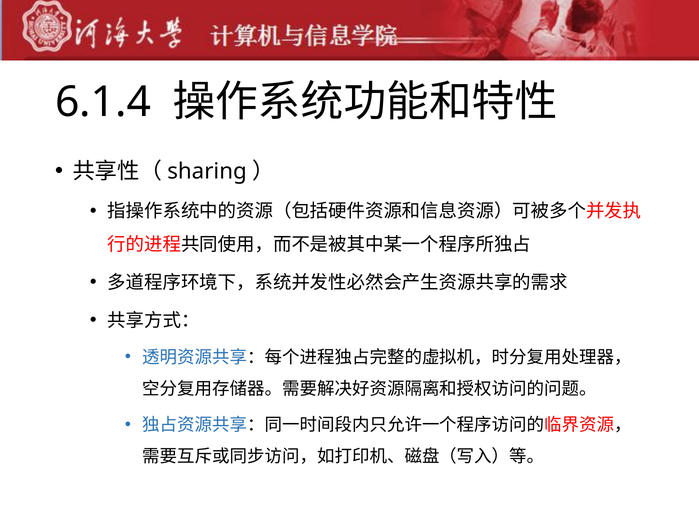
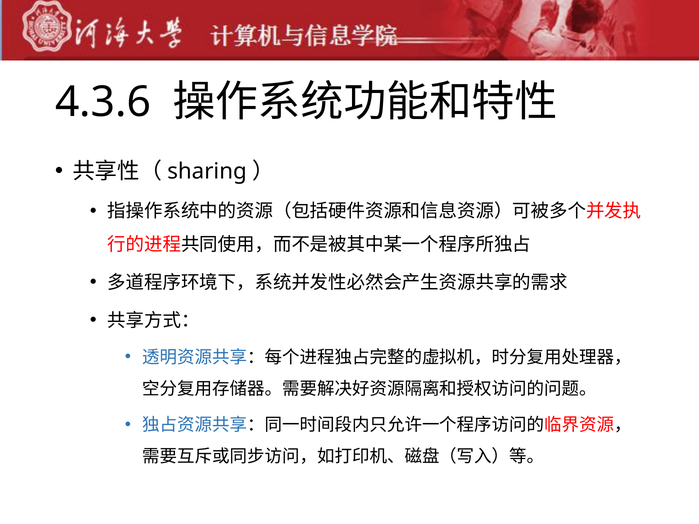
6.1.4: 6.1.4 -> 4.3.6 (103, 102)
